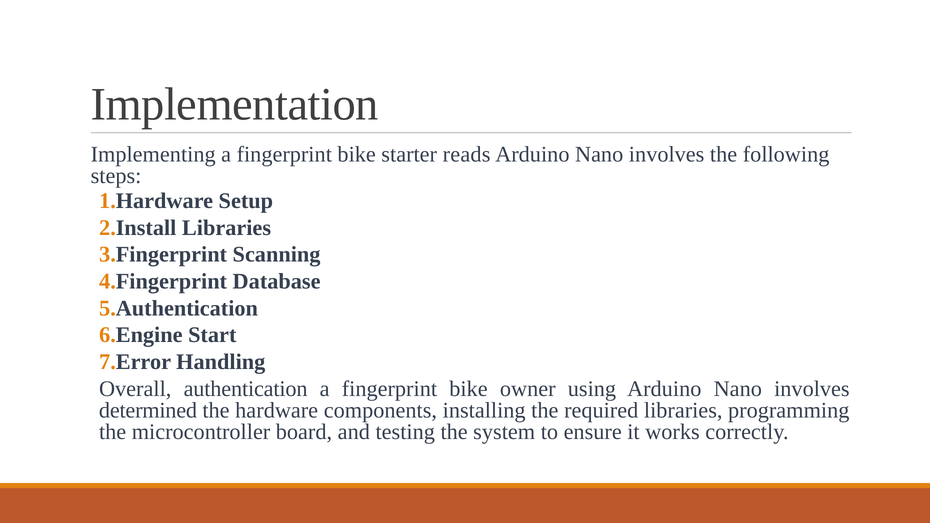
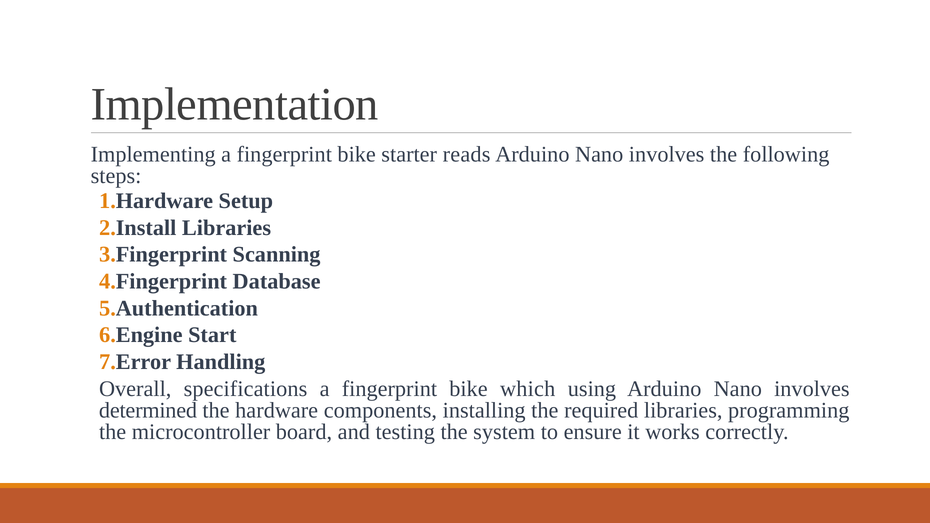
authentication: authentication -> specifications (245, 389)
owner: owner -> which (528, 389)
